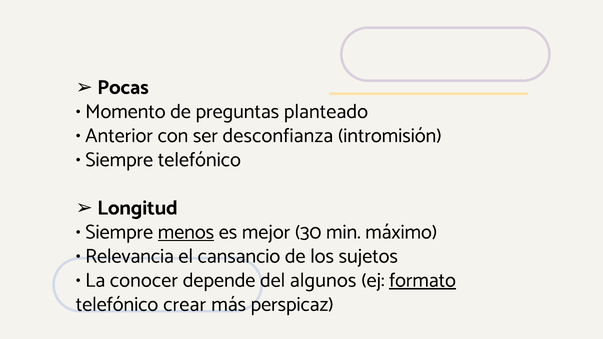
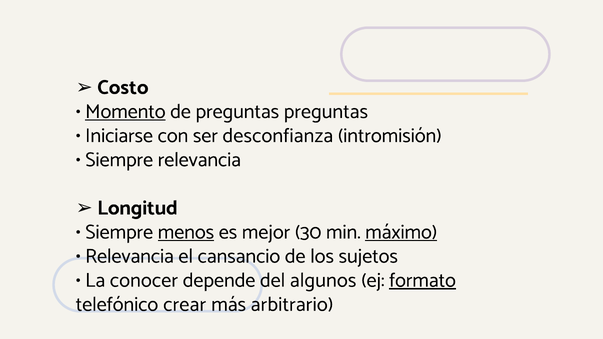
Pocas: Pocas -> Costo (123, 87)
Momento underline: none -> present (125, 111)
preguntas planteado: planteado -> preguntas (326, 111)
Anterior: Anterior -> Iniciarse (119, 136)
Siempre telefónico: telefónico -> relevancia (199, 160)
máximo underline: none -> present (401, 232)
perspicaz: perspicaz -> arbitrario (292, 304)
